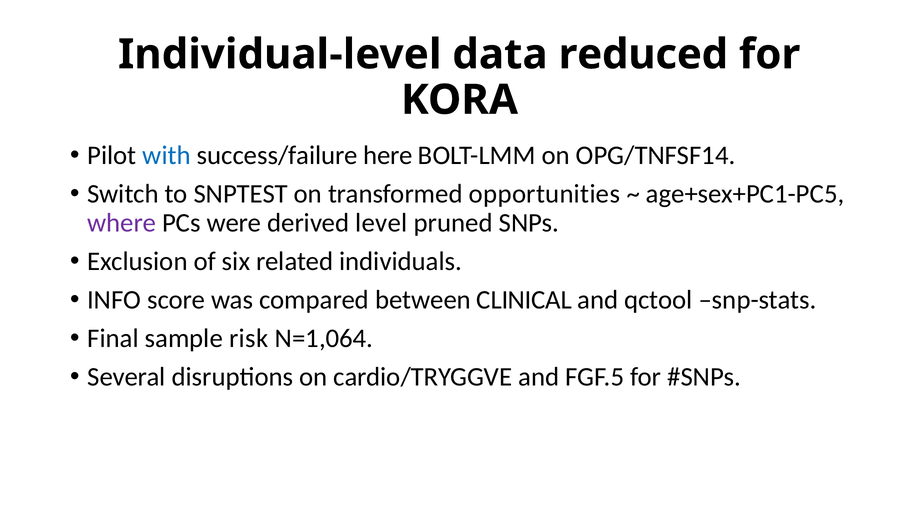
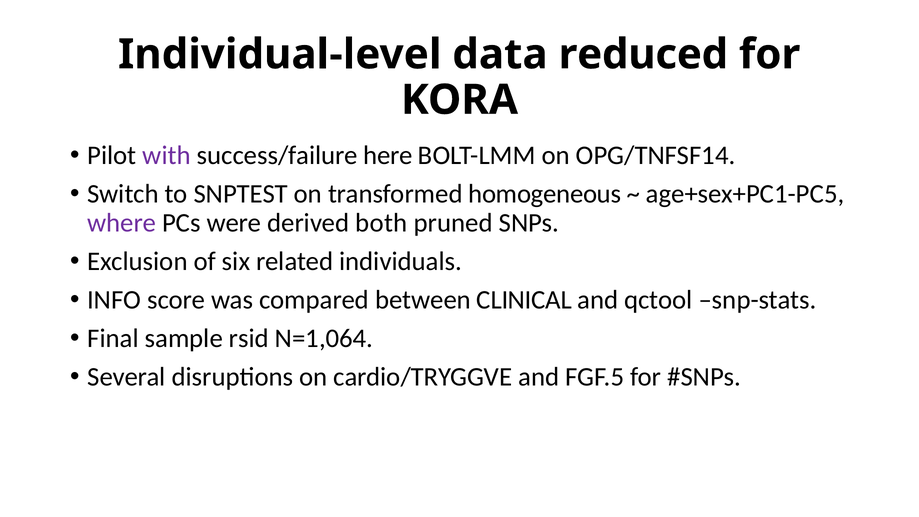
with colour: blue -> purple (167, 155)
opportunities: opportunities -> homogeneous (545, 194)
level: level -> both (381, 223)
risk: risk -> rsid (249, 338)
